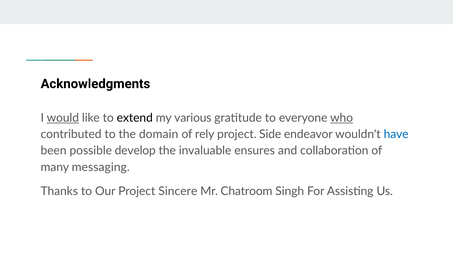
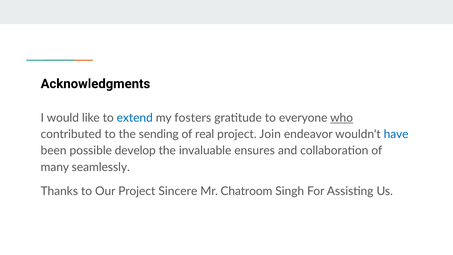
would underline: present -> none (63, 118)
extend colour: black -> blue (135, 118)
various: various -> fosters (193, 118)
domain: domain -> sending (159, 134)
rely: rely -> real (205, 134)
Side: Side -> Join (270, 134)
messaging: messaging -> seamlessly (101, 167)
